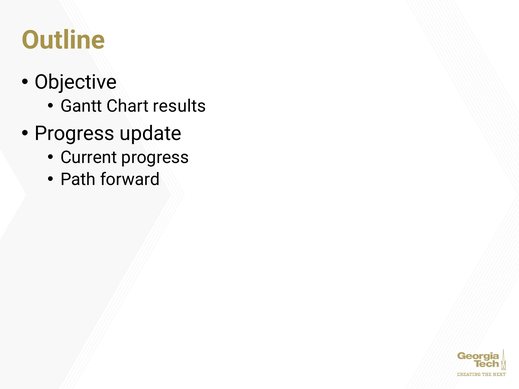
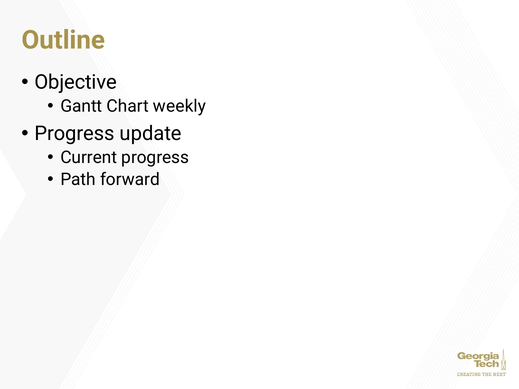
results: results -> weekly (180, 106)
